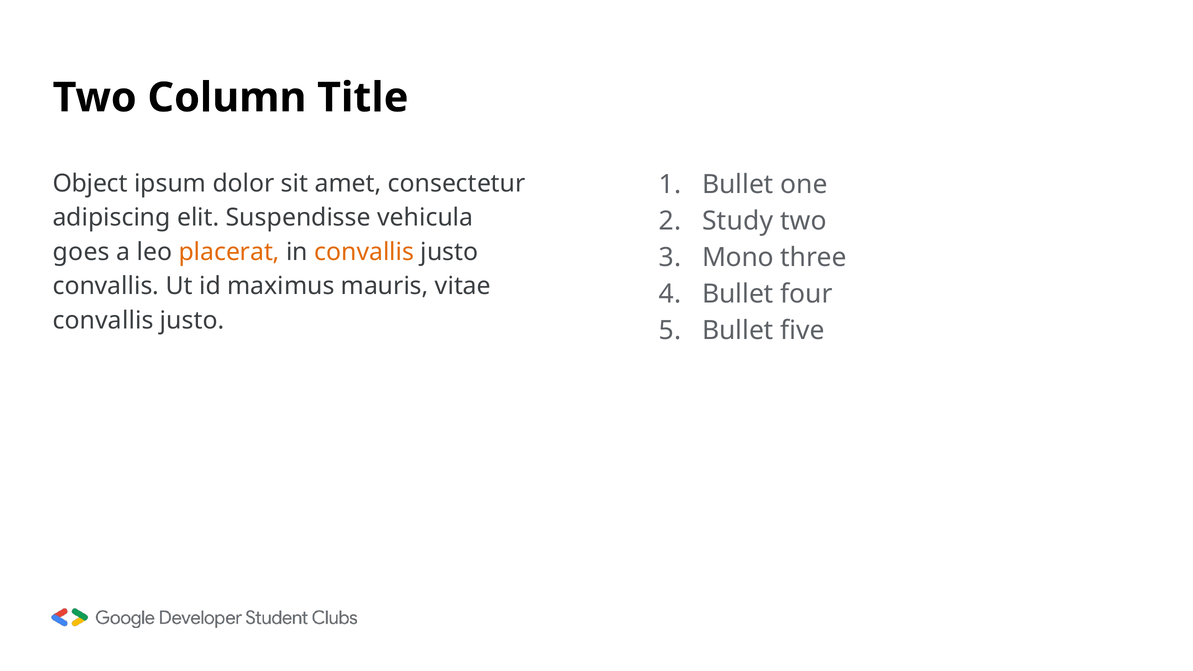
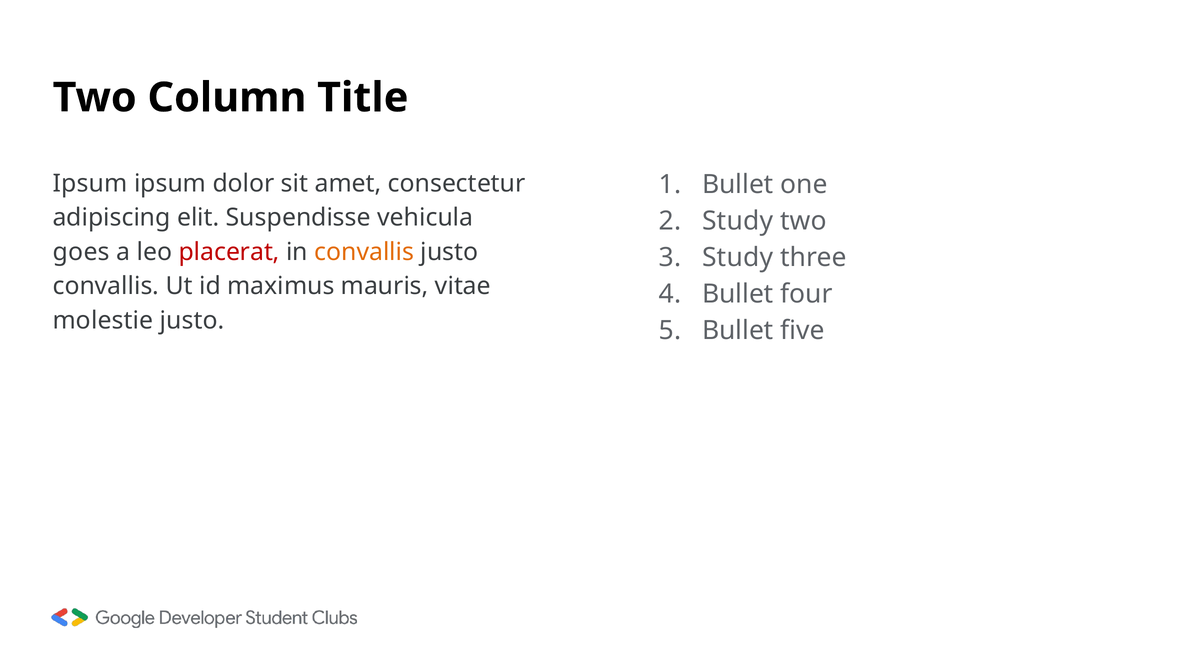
Object: Object -> Ipsum (90, 183)
placerat colour: orange -> red (229, 252)
Mono: Mono -> Study (738, 258)
convallis: convallis -> molestie (103, 321)
